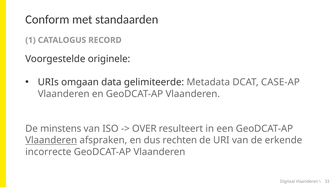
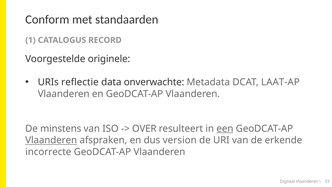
omgaan: omgaan -> reflectie (80, 82)
gelimiteerde: gelimiteerde -> onverwachte (154, 82)
CASE-AP: CASE-AP -> LAAT-AP (280, 82)
een underline: none -> present (225, 128)
rechten: rechten -> version (180, 140)
